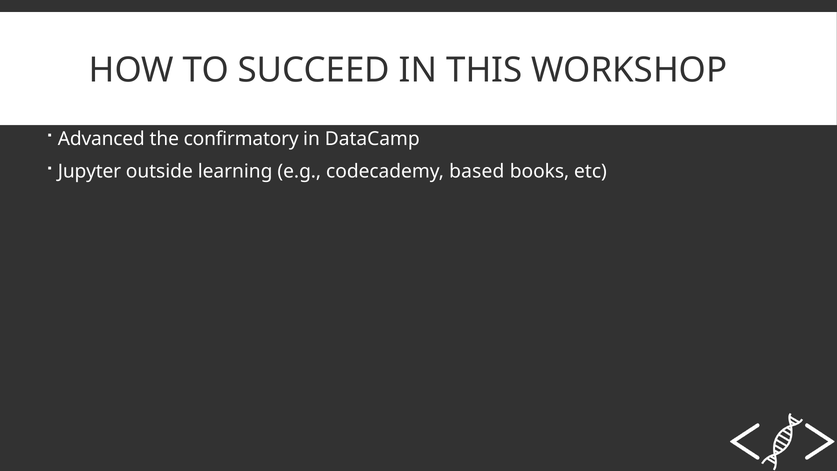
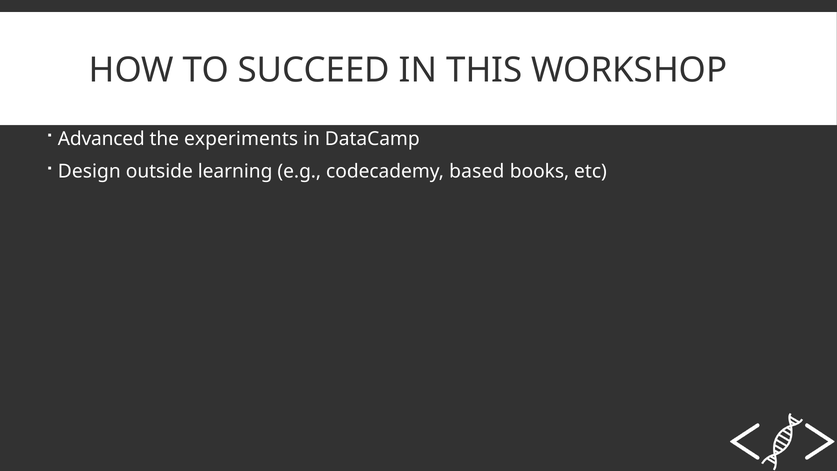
confirmatory: confirmatory -> experiments (241, 139)
Jupyter: Jupyter -> Design (89, 172)
